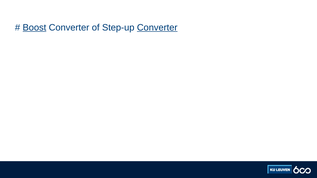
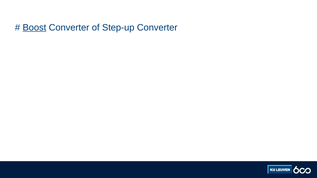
Converter underline: present -> none (157, 28)
